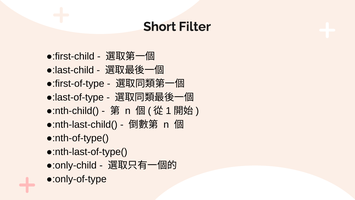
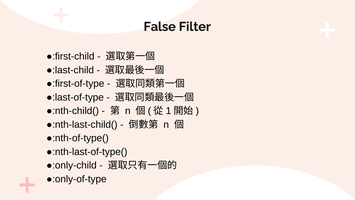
Short: Short -> False (160, 27)
